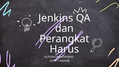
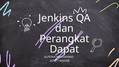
Harus: Harus -> Dapat (64, 49)
